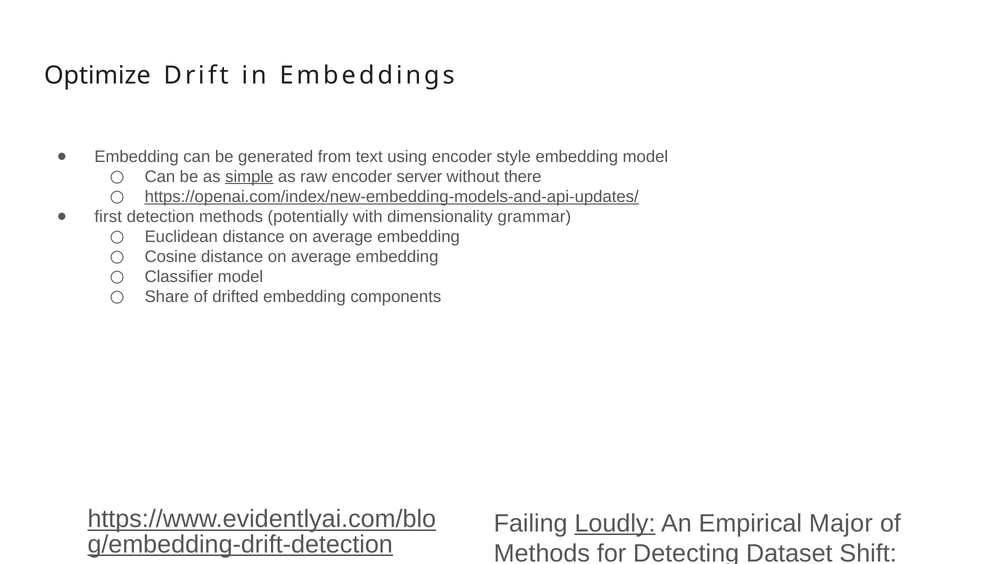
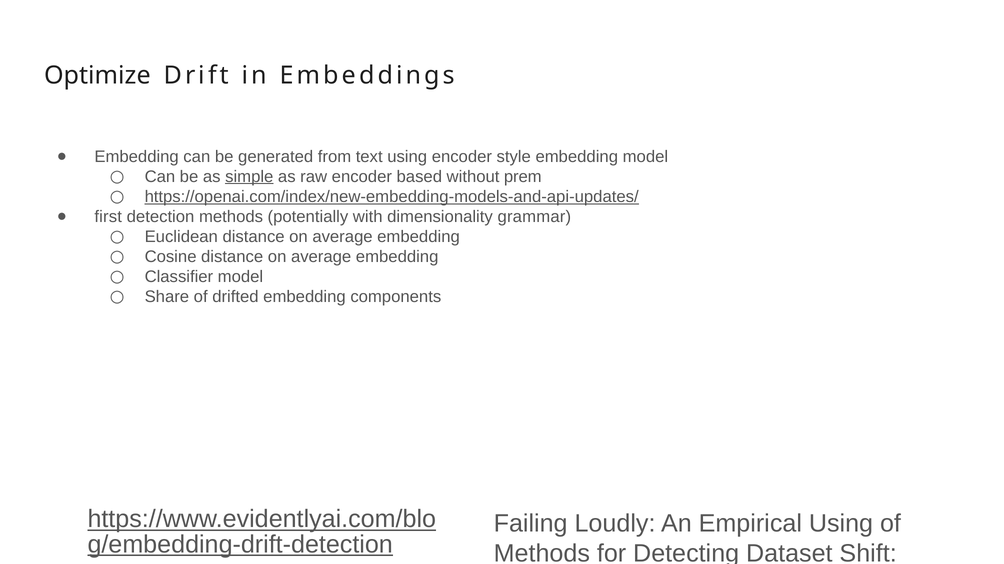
server: server -> based (419, 177)
there: there -> prem (523, 177)
Loudly underline: present -> none (615, 524)
Empirical Major: Major -> Using (841, 524)
